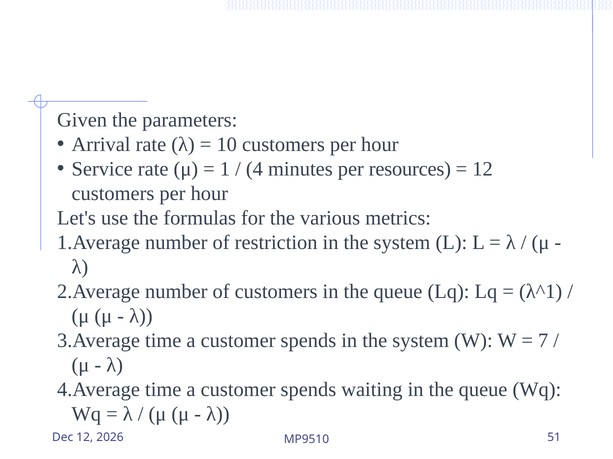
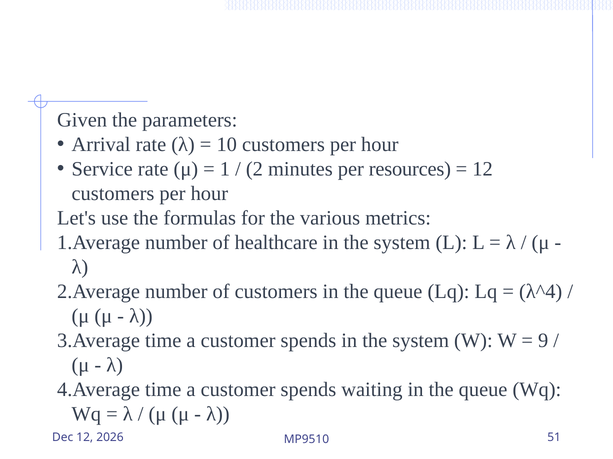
4: 4 -> 2 (254, 169)
restriction: restriction -> healthcare (276, 243)
λ^1: λ^1 -> λ^4 (541, 292)
7: 7 -> 9 (543, 341)
